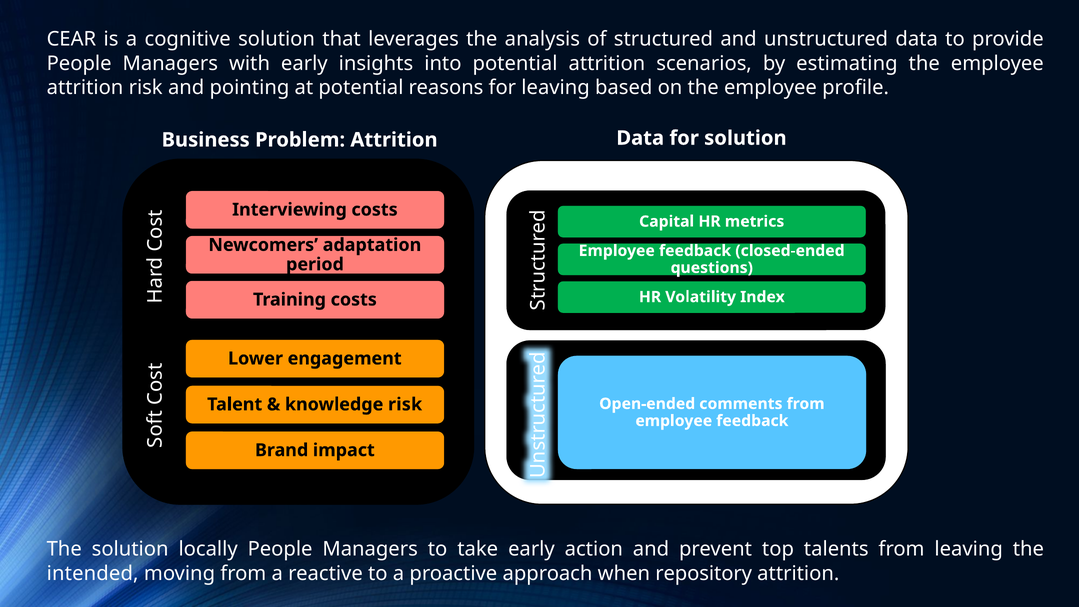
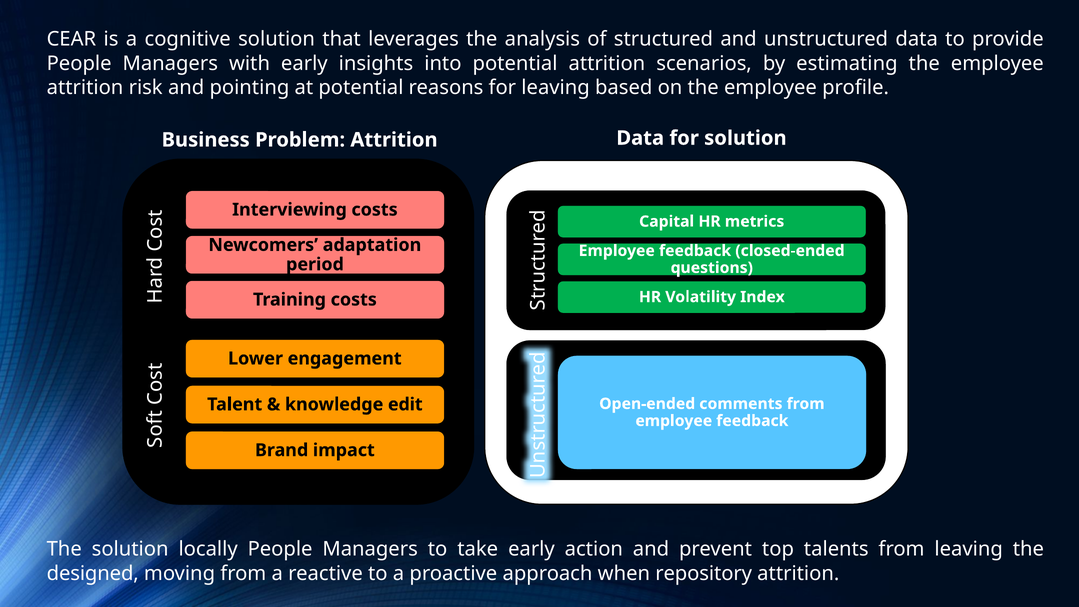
knowledge risk: risk -> edit (405, 404)
intended: intended -> designed (93, 573)
